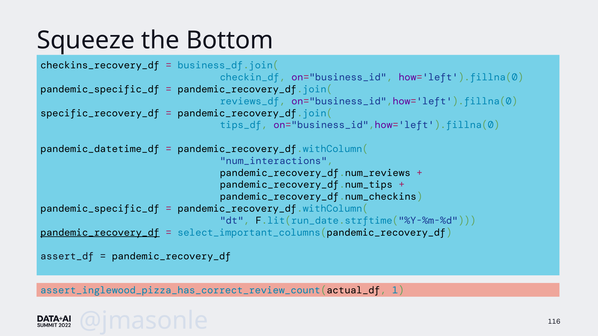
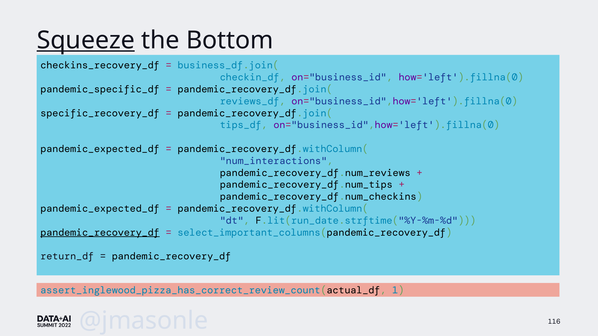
Squeeze underline: none -> present (86, 40)
pandemic_datetime_df: pandemic_datetime_df -> pandemic_expected_df (100, 149)
pandemic_specific_df: pandemic_specific_df -> pandemic_expected_df (100, 209)
assert_df: assert_df -> return_df (67, 257)
